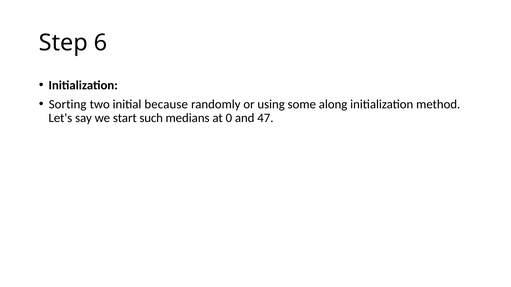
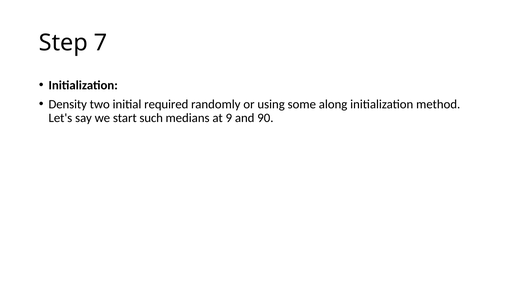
6: 6 -> 7 (101, 43)
Sorting: Sorting -> Density (68, 104)
because: because -> required (166, 104)
0: 0 -> 9 (229, 118)
47: 47 -> 90 (265, 118)
